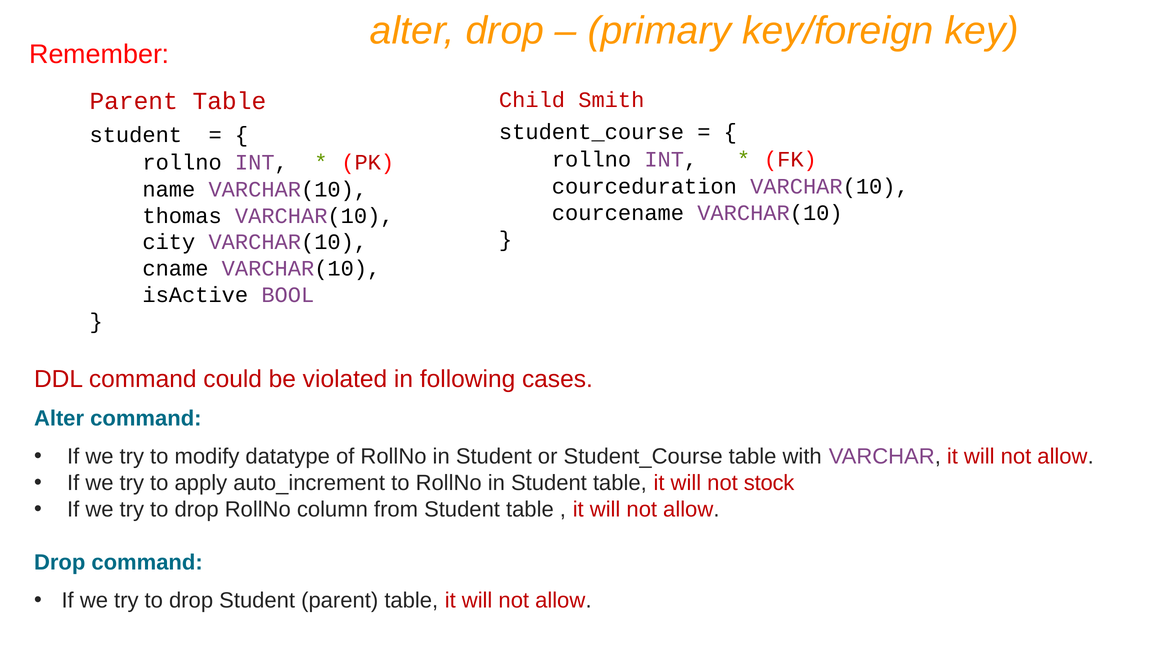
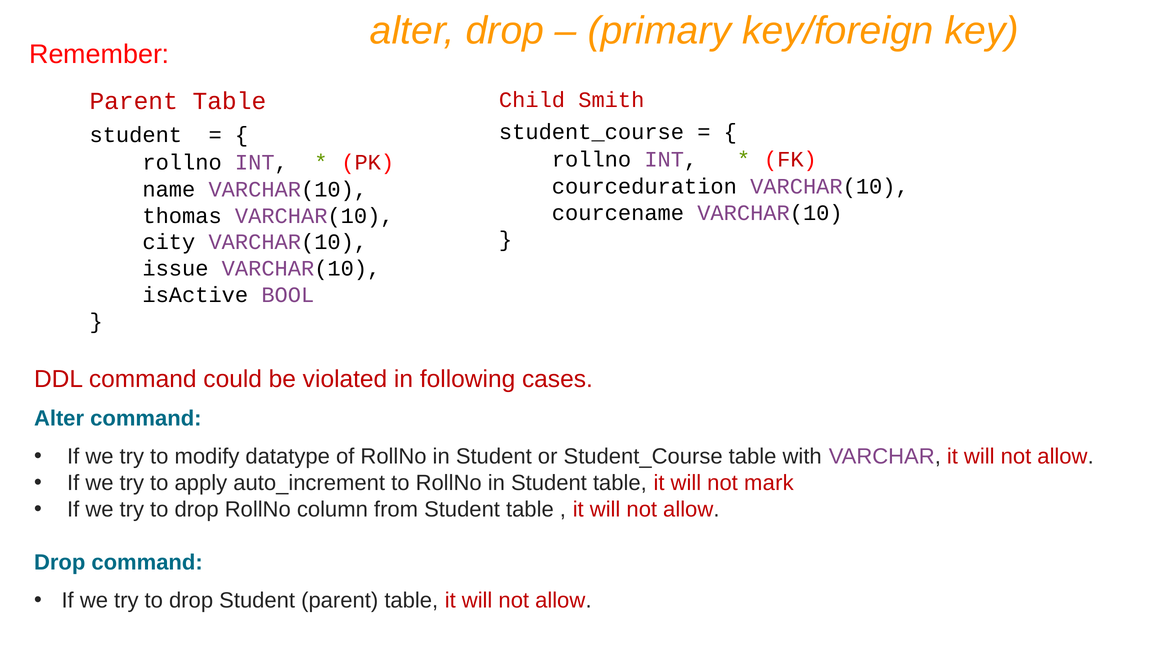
cname: cname -> issue (175, 269)
stock: stock -> mark (769, 483)
